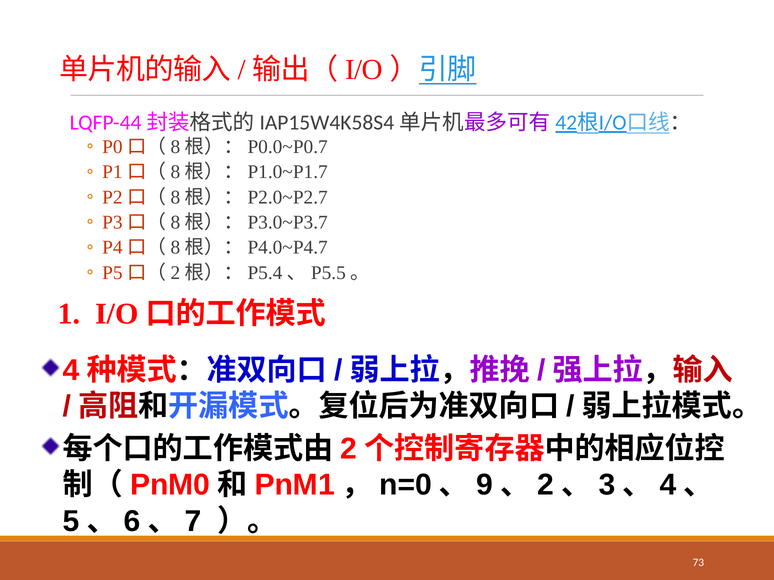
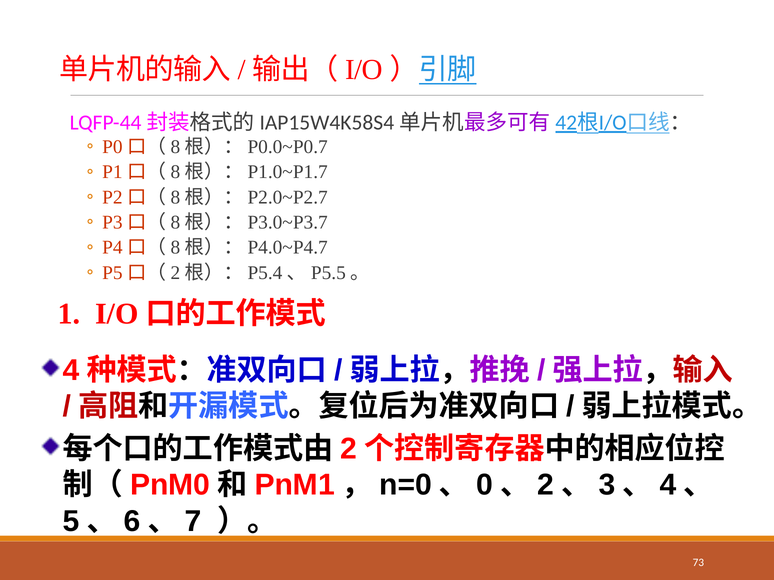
9: 9 -> 0 (485, 485)
